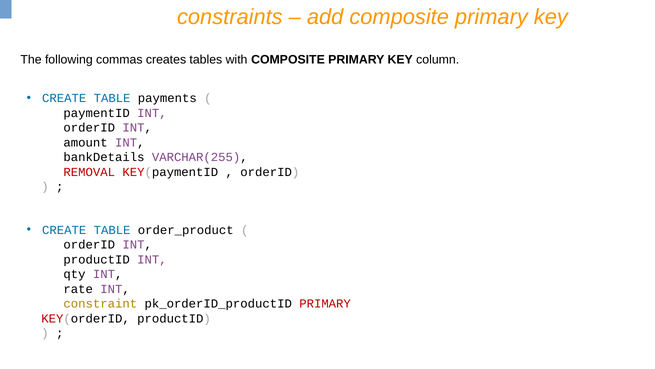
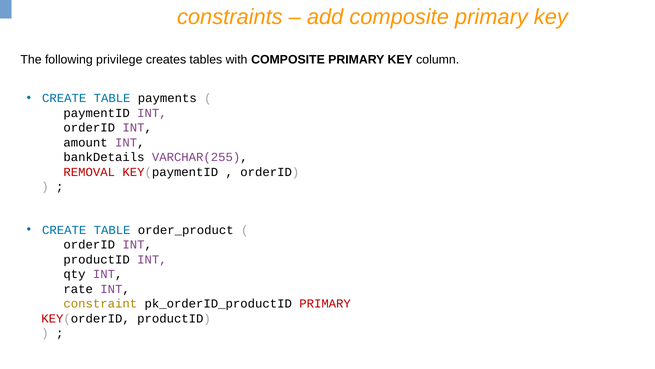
commas: commas -> privilege (119, 59)
